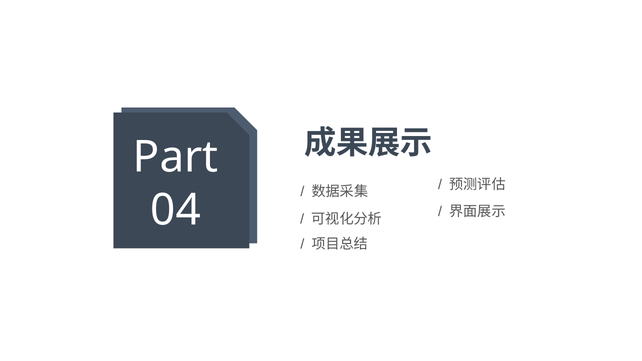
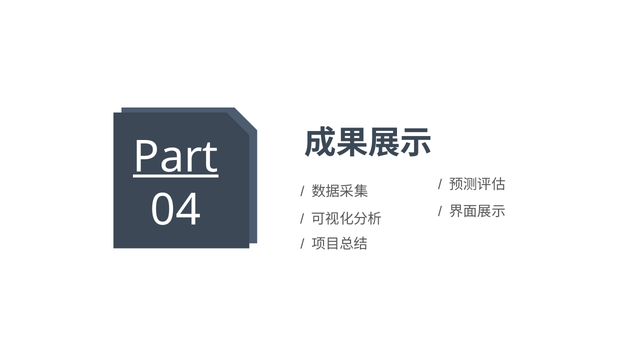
Part underline: none -> present (176, 157)
